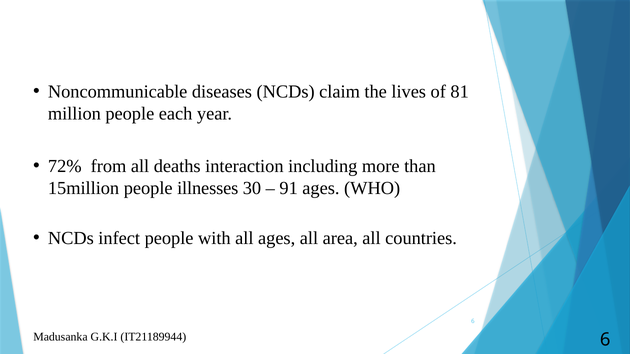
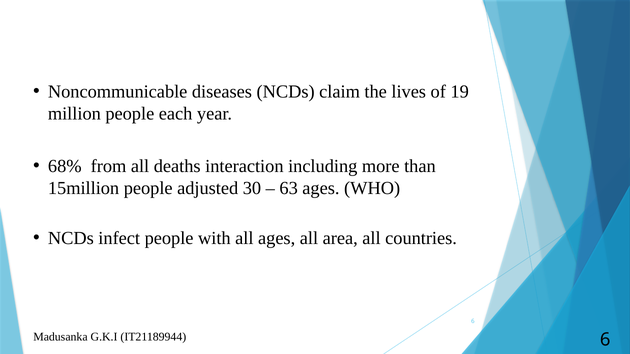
81: 81 -> 19 (460, 92)
72%: 72% -> 68% (65, 167)
illnesses: illnesses -> adjusted (208, 189)
91: 91 -> 63 (289, 189)
